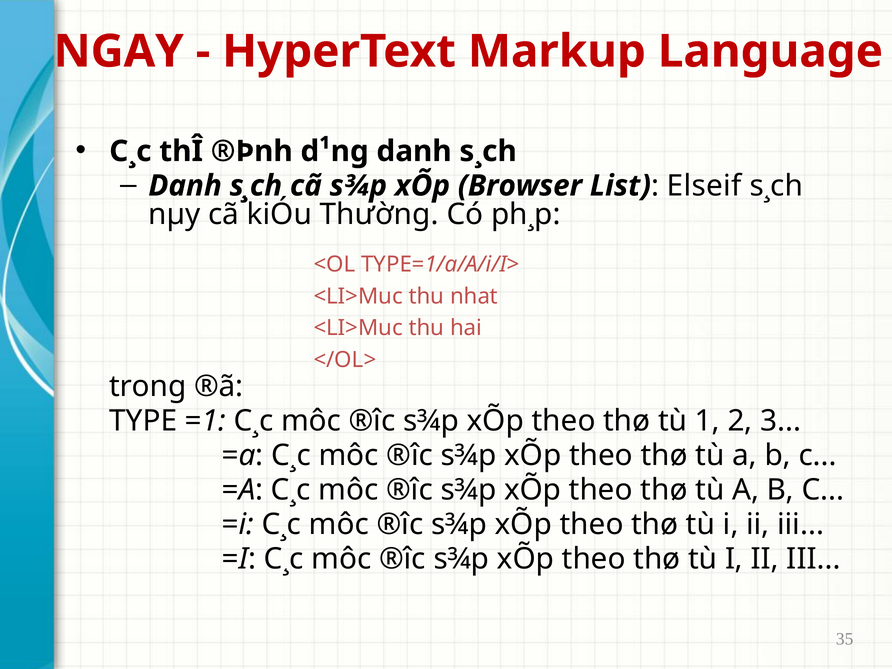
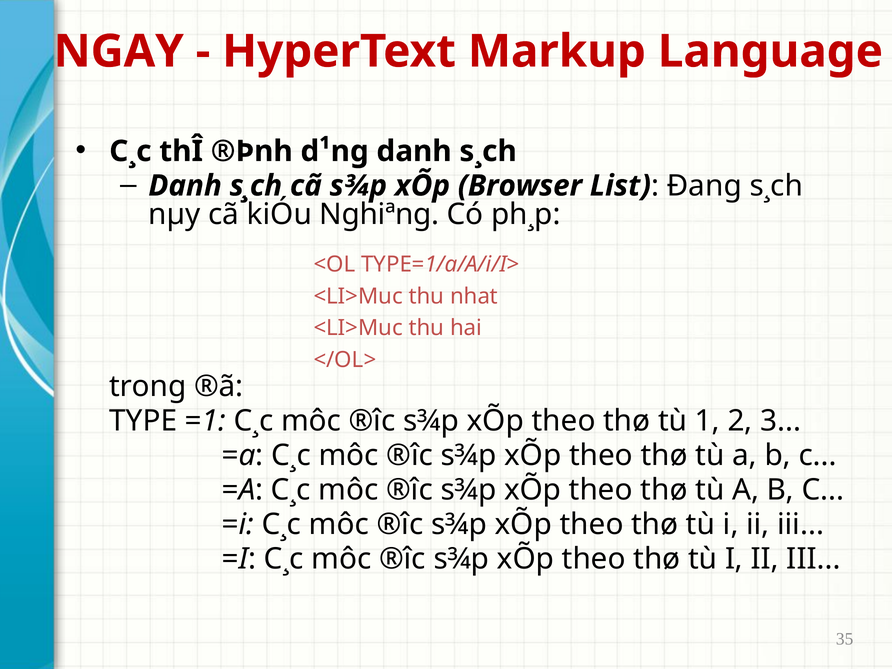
Elseif: Elseif -> Đang (704, 186)
Thường: Thường -> Nghiªng (379, 214)
